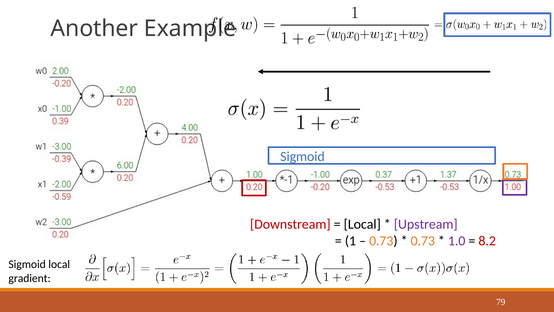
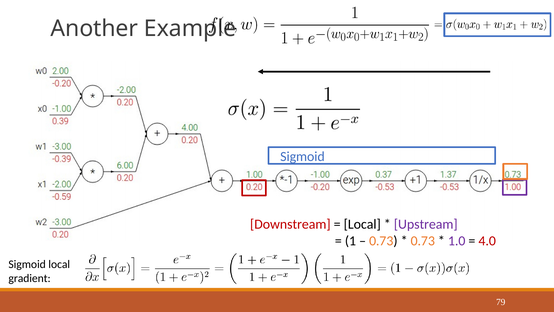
8.2: 8.2 -> 4.0 (487, 241)
